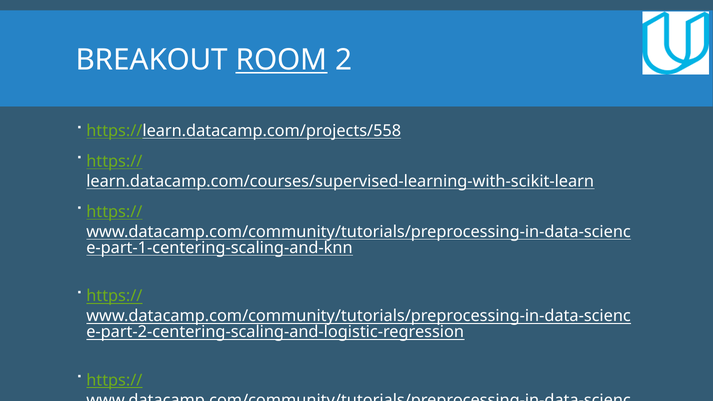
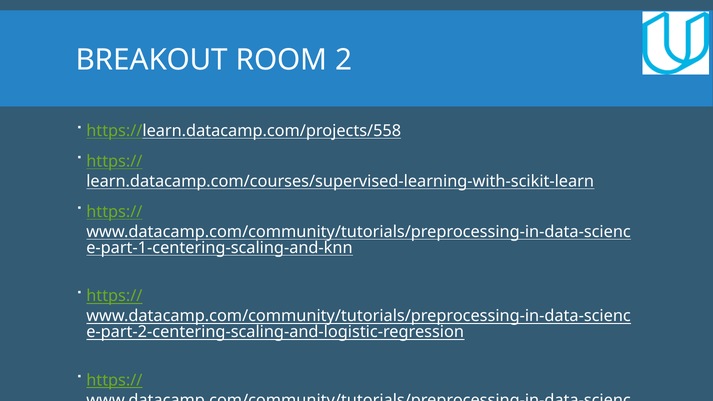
ROOM underline: present -> none (281, 60)
